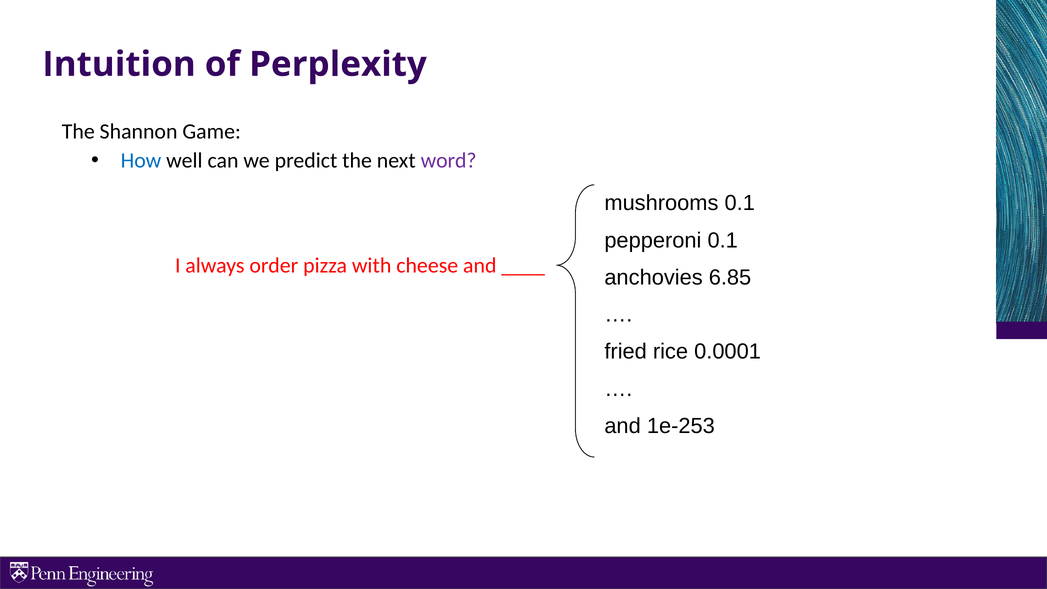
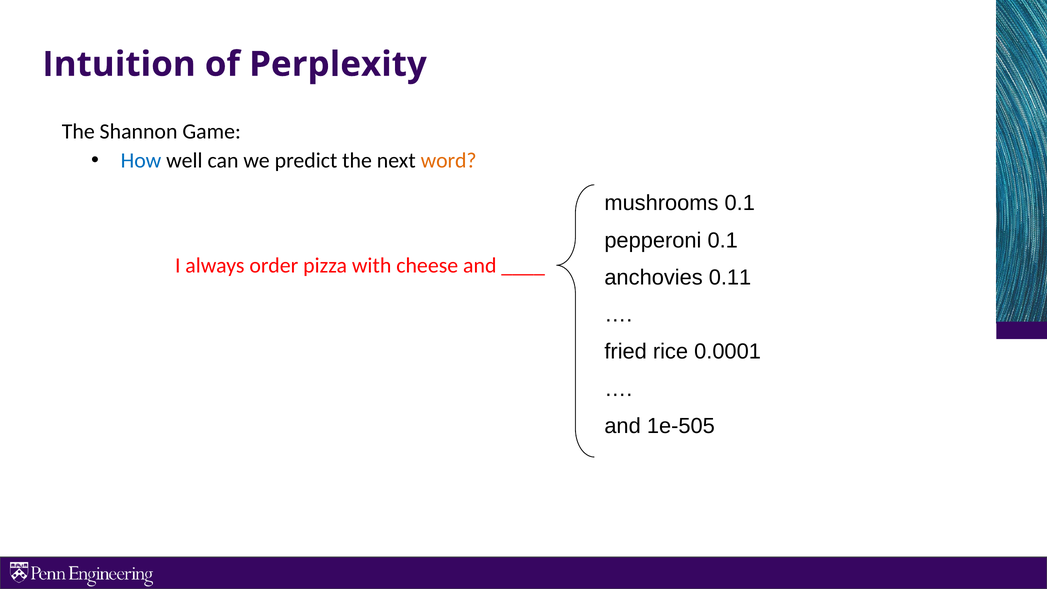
word colour: purple -> orange (449, 160)
6.85: 6.85 -> 0.11 (730, 277)
1e-253: 1e-253 -> 1e-505 (681, 426)
